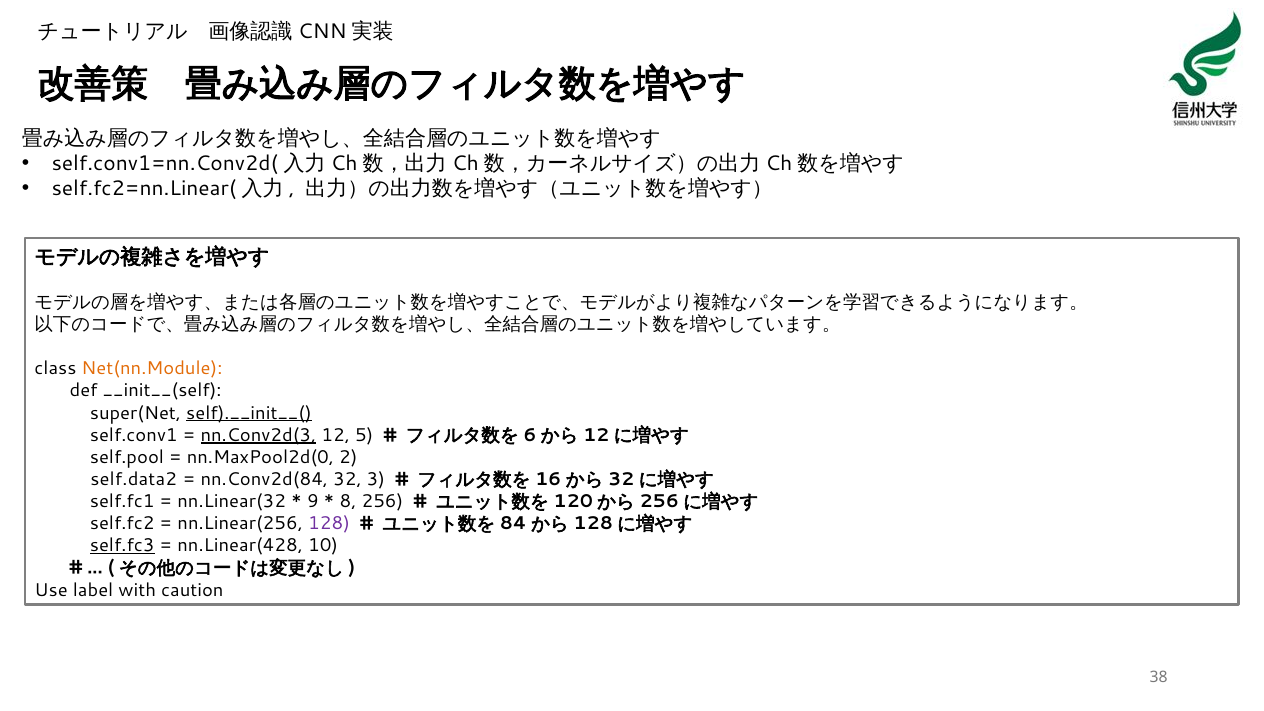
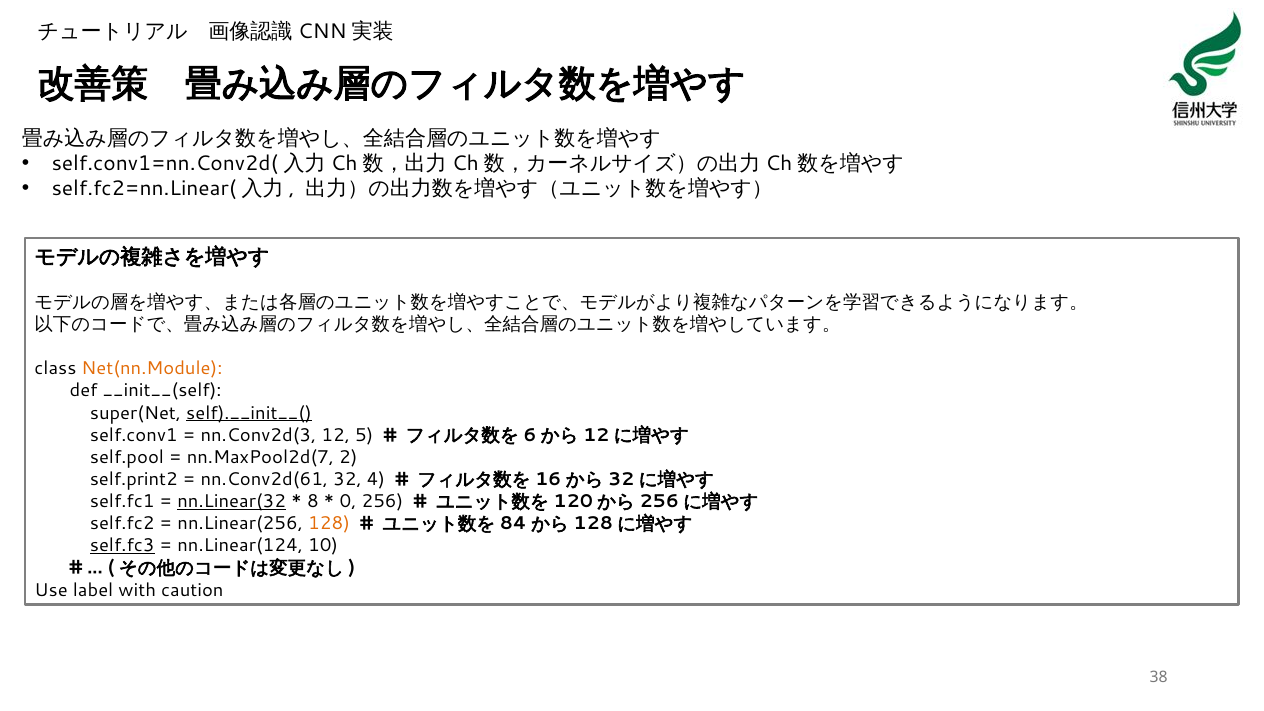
nn.Conv2d(3 underline: present -> none (258, 435)
nn.MaxPool2d(0: nn.MaxPool2d(0 -> nn.MaxPool2d(7 (260, 457)
self.data2: self.data2 -> self.print2 (134, 479)
nn.Conv2d(84: nn.Conv2d(84 -> nn.Conv2d(61 (264, 479)
3: 3 -> 4 (376, 479)
nn.Linear(32 underline: none -> present (232, 502)
9: 9 -> 8 (313, 502)
8: 8 -> 0 (348, 502)
128 colour: purple -> orange (329, 524)
nn.Linear(428: nn.Linear(428 -> nn.Linear(124 (240, 546)
